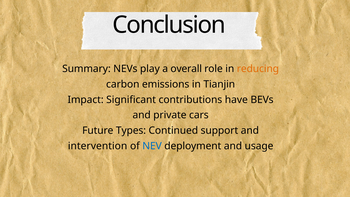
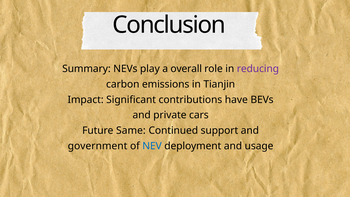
reducing colour: orange -> purple (258, 69)
Types: Types -> Same (131, 130)
intervention: intervention -> government (98, 146)
